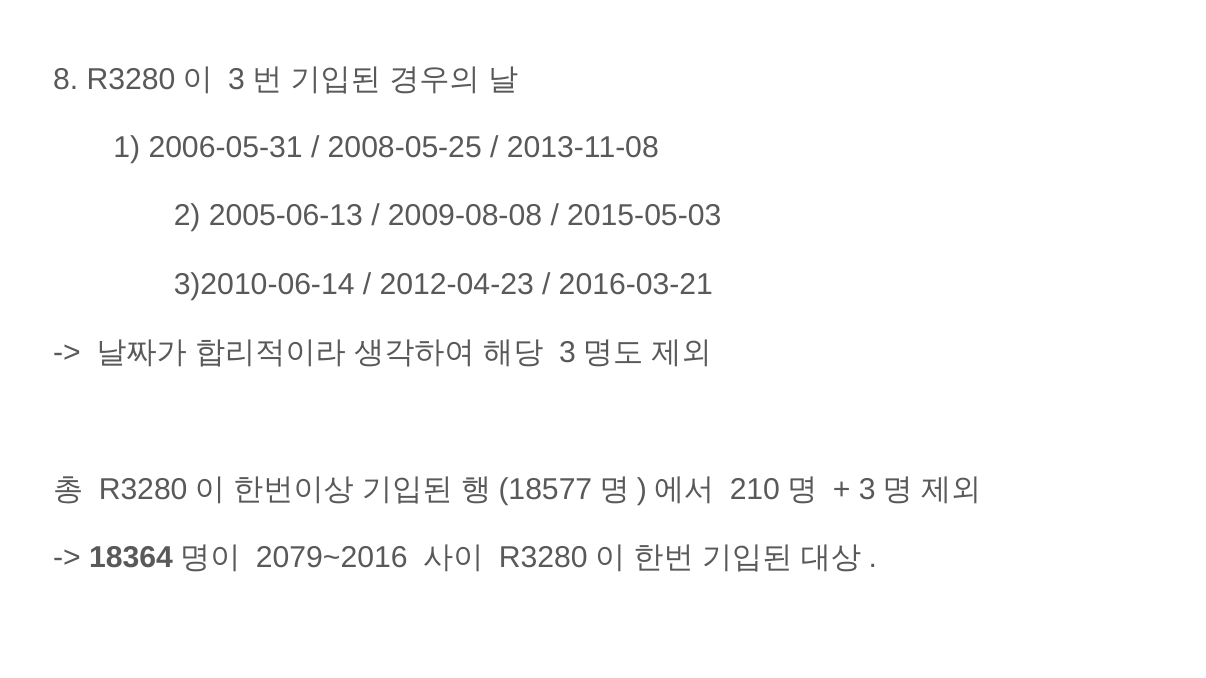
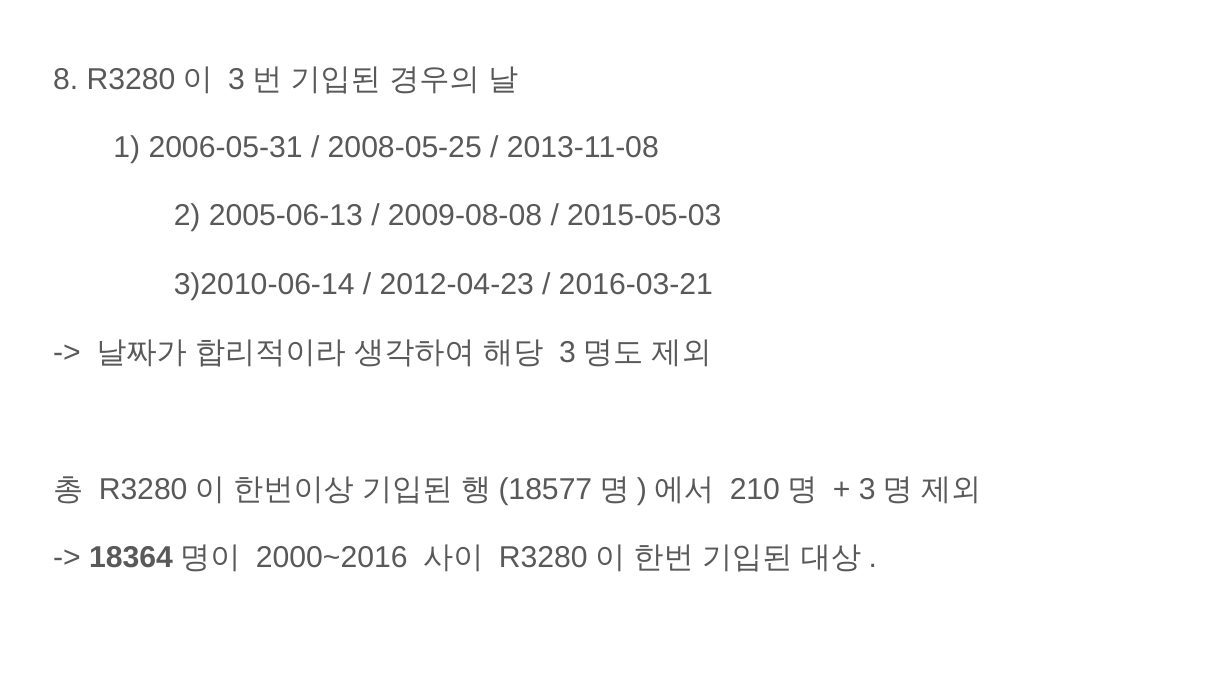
2079~2016: 2079~2016 -> 2000~2016 (332, 558)
